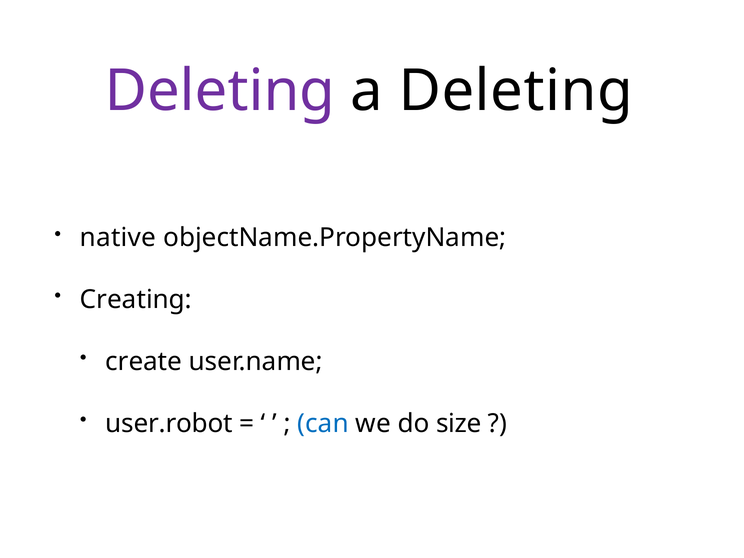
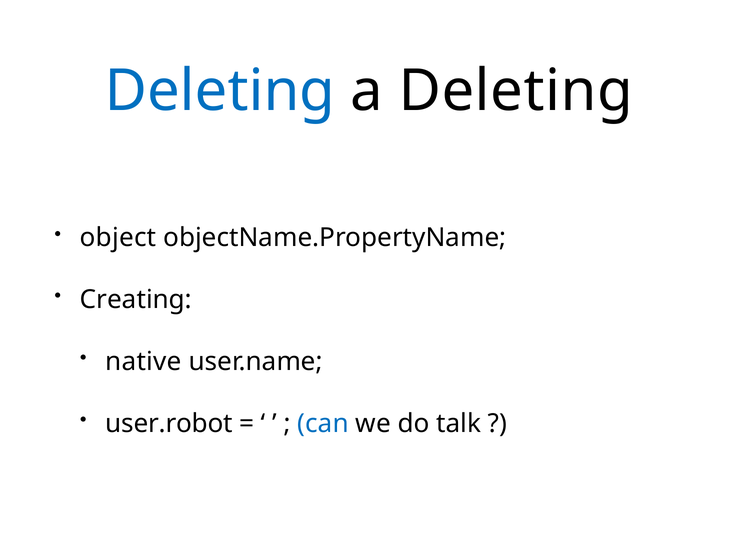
Deleting colour: purple -> blue (220, 91)
native: native -> object (118, 238)
create: create -> native (143, 362)
size: size -> talk (459, 423)
